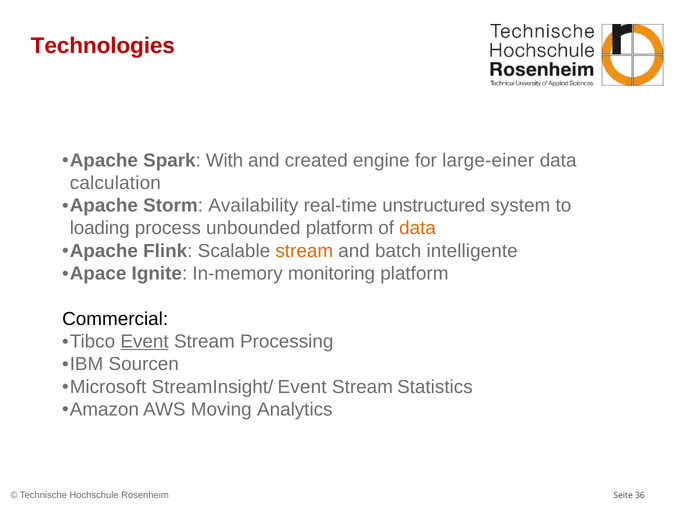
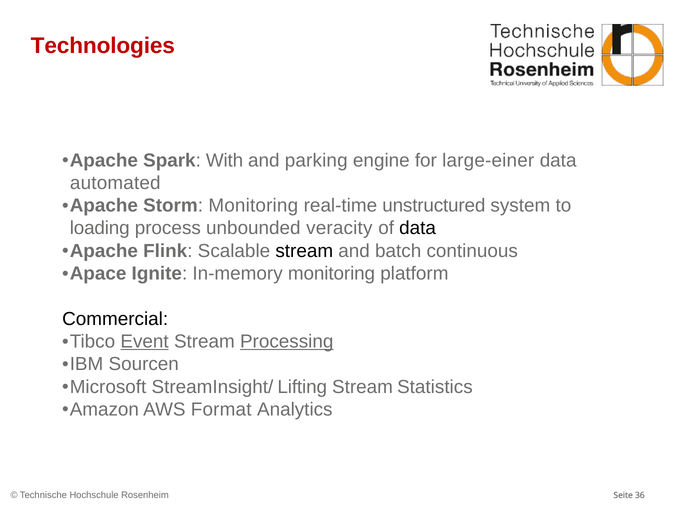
created: created -> parking (316, 160)
calculation: calculation -> automated (115, 183)
Storm Availability: Availability -> Monitoring (253, 206)
unbounded platform: platform -> veracity (339, 228)
data colour: orange -> black (418, 228)
stream colour: orange -> black (304, 251)
intelligente: intelligente -> continuous (472, 251)
Processing underline: none -> present (287, 342)
StreamInsight/ Event: Event -> Lifting (302, 387)
Moving: Moving -> Format (221, 410)
